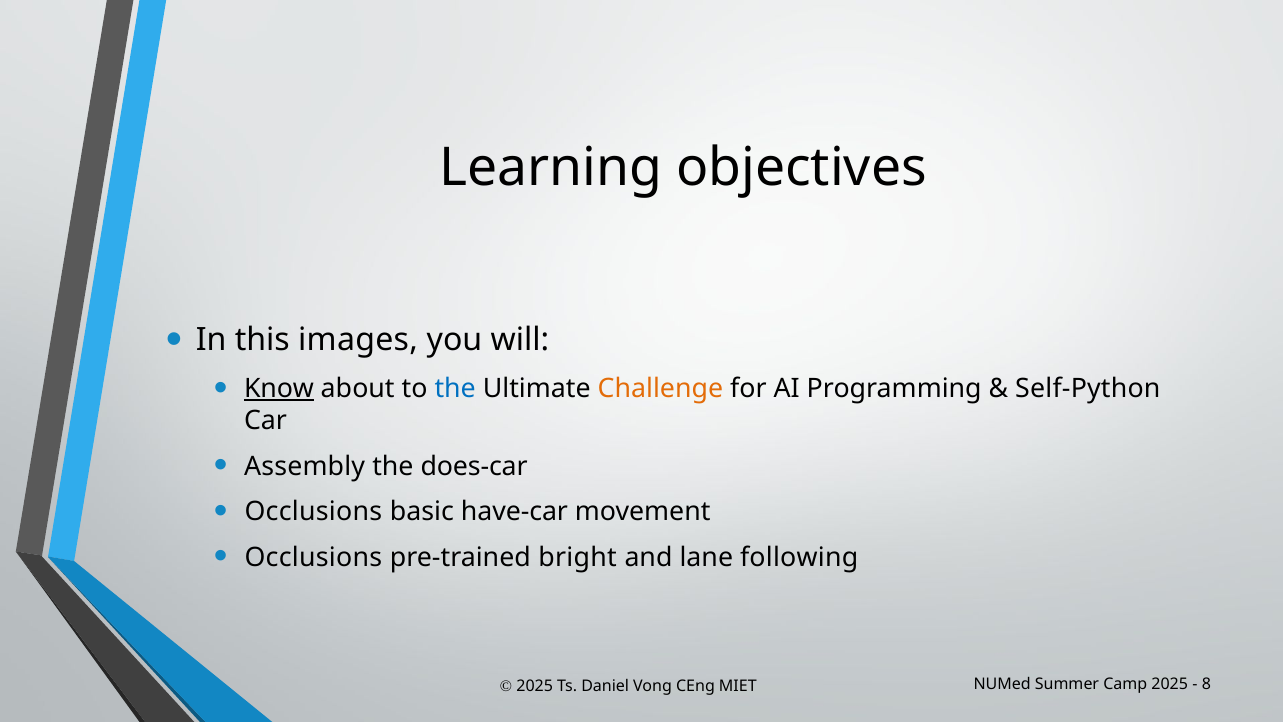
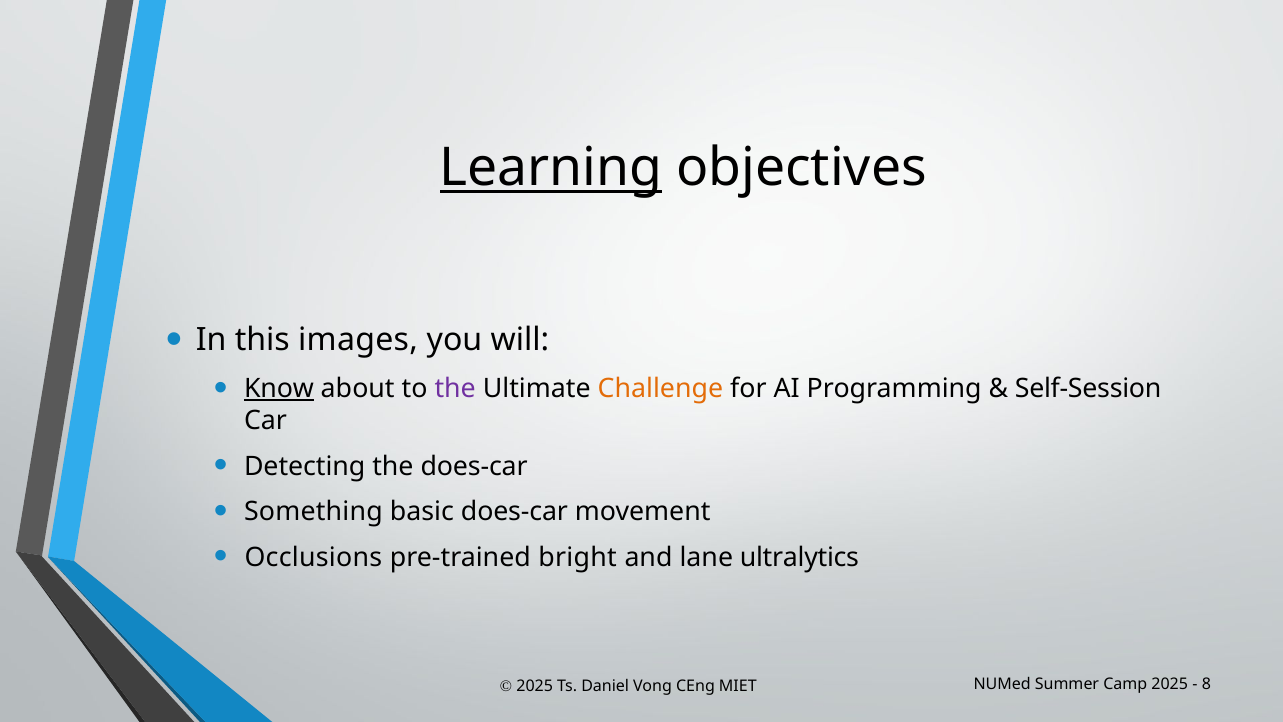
Learning underline: none -> present (551, 168)
the colour: blue -> purple (455, 388)
Self-Python: Self-Python -> Self-Session (1088, 388)
Assembly: Assembly -> Detecting (305, 466)
Occlusions: Occlusions -> Something (313, 512)
basic have-car: have-car -> does-car (514, 512)
following: following -> ultralytics (799, 557)
